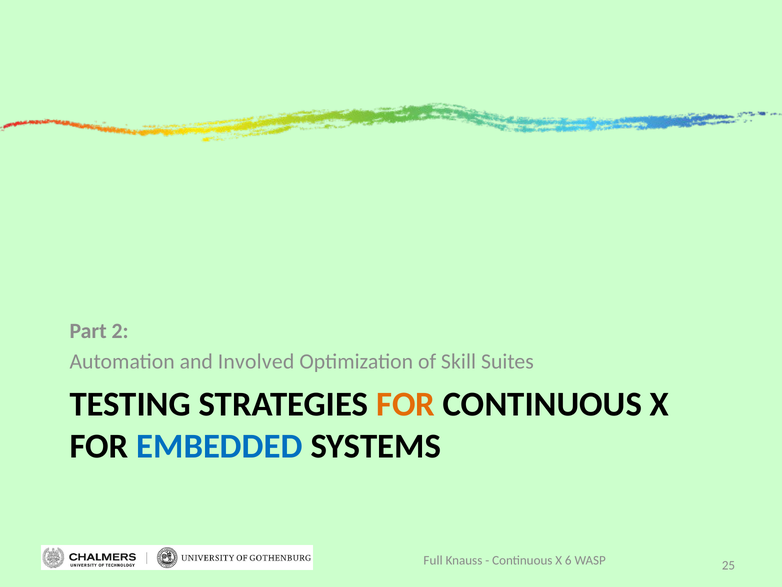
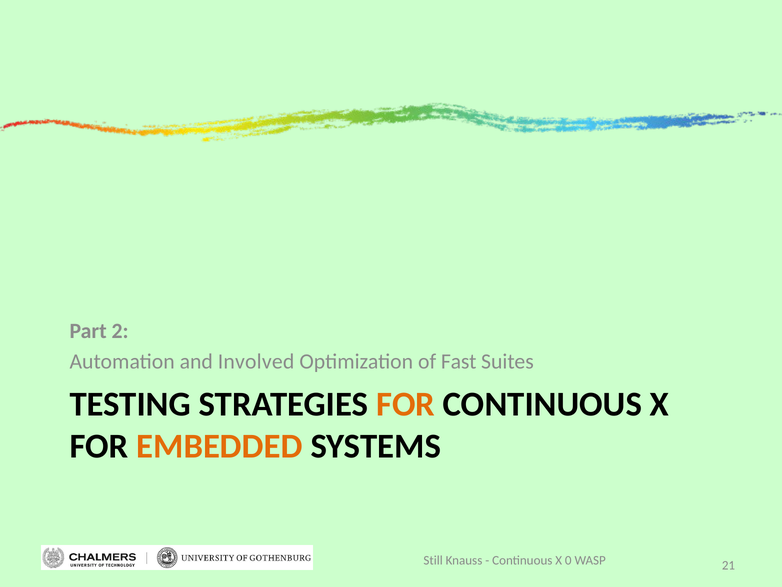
Skill: Skill -> Fast (459, 361)
EMBEDDED colour: blue -> orange (219, 446)
Full: Full -> Still (433, 560)
6: 6 -> 0 (568, 560)
25: 25 -> 21 (728, 565)
